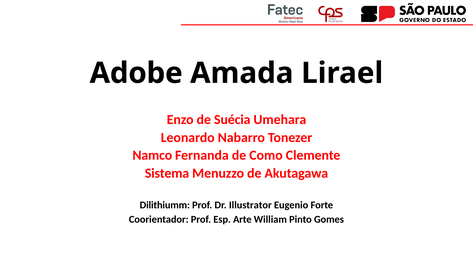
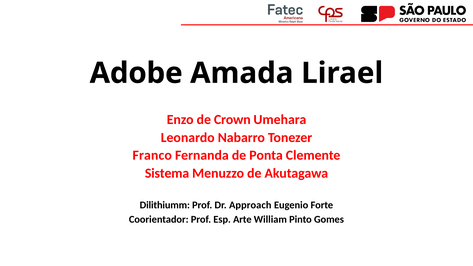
Suécia: Suécia -> Crown (232, 120)
Namco: Namco -> Franco (152, 155)
Como: Como -> Ponta (266, 155)
Illustrator: Illustrator -> Approach (250, 205)
